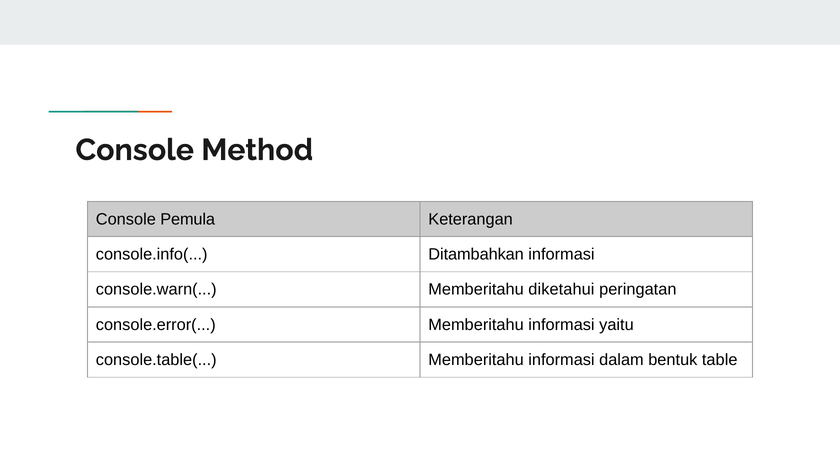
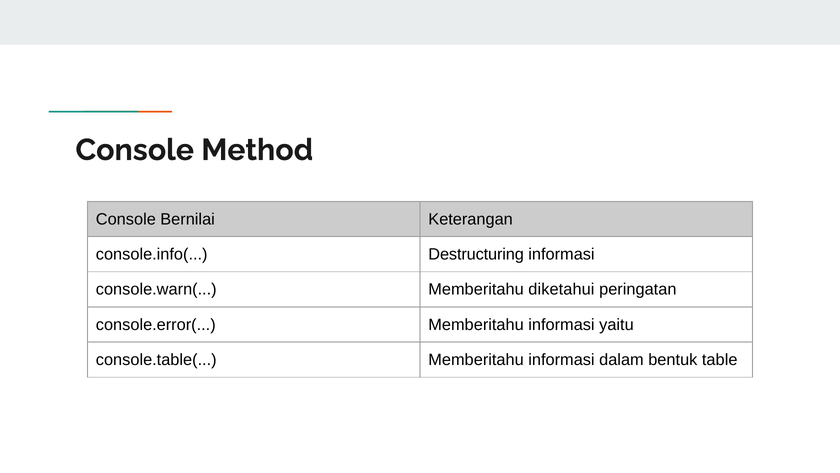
Pemula: Pemula -> Bernilai (188, 219)
Ditambahkan: Ditambahkan -> Destructuring (476, 254)
